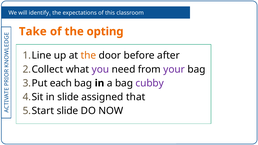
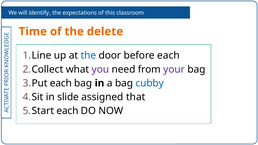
Take: Take -> Time (33, 32)
opting: opting -> delete (105, 32)
the colour: orange -> blue (88, 56)
before after: after -> each (168, 56)
cubby colour: purple -> blue (150, 83)
slide: slide -> each (67, 111)
